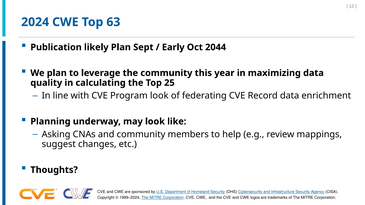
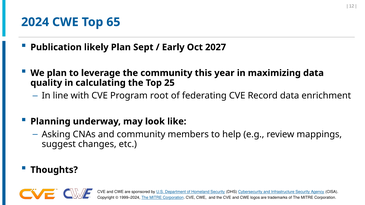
63: 63 -> 65 (113, 22)
2044: 2044 -> 2027 (216, 47)
Program look: look -> root (159, 96)
